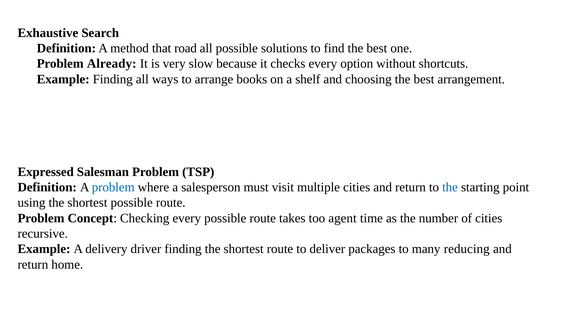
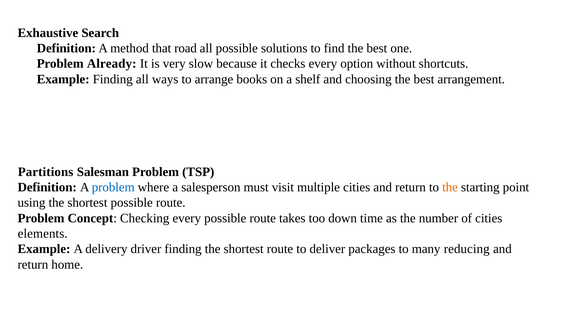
Expressed: Expressed -> Partitions (46, 172)
the colour: blue -> orange (450, 187)
agent: agent -> down (343, 218)
recursive: recursive -> elements (43, 234)
